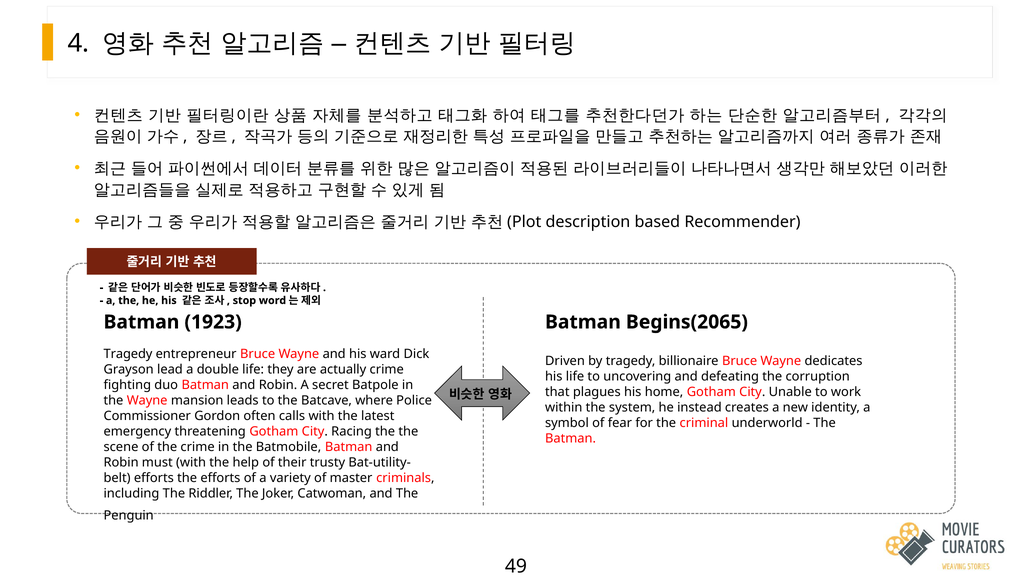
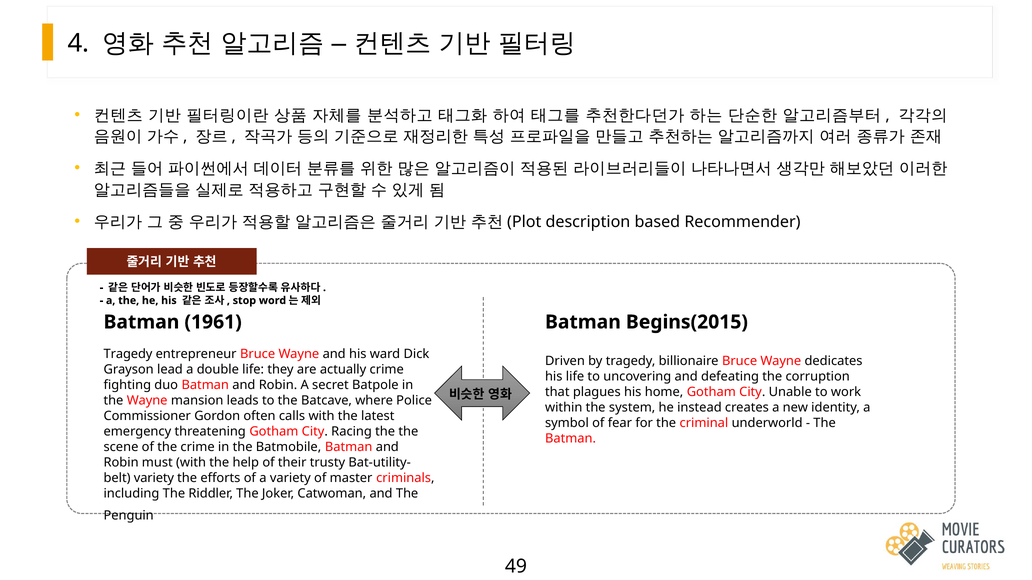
1923: 1923 -> 1961 (213, 322)
Begins(2065: Begins(2065 -> Begins(2015 (687, 322)
efforts: efforts -> variety (154, 478)
